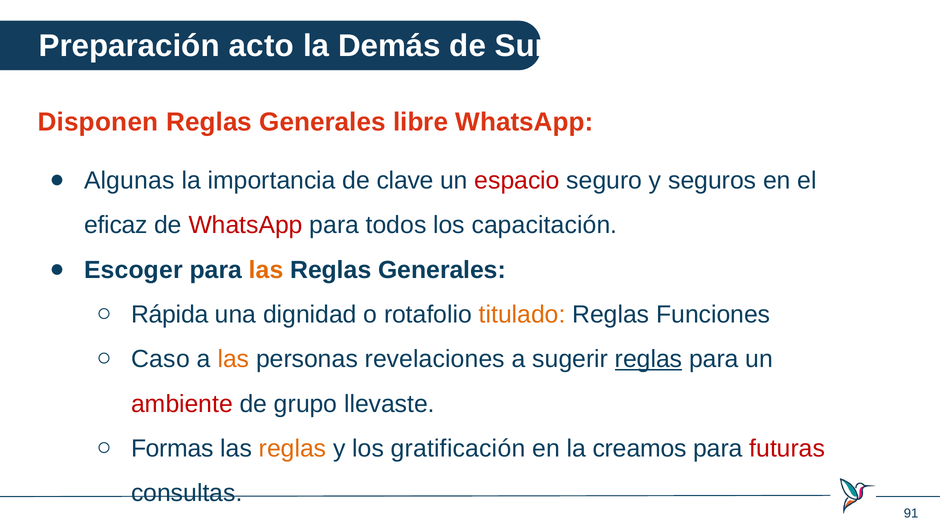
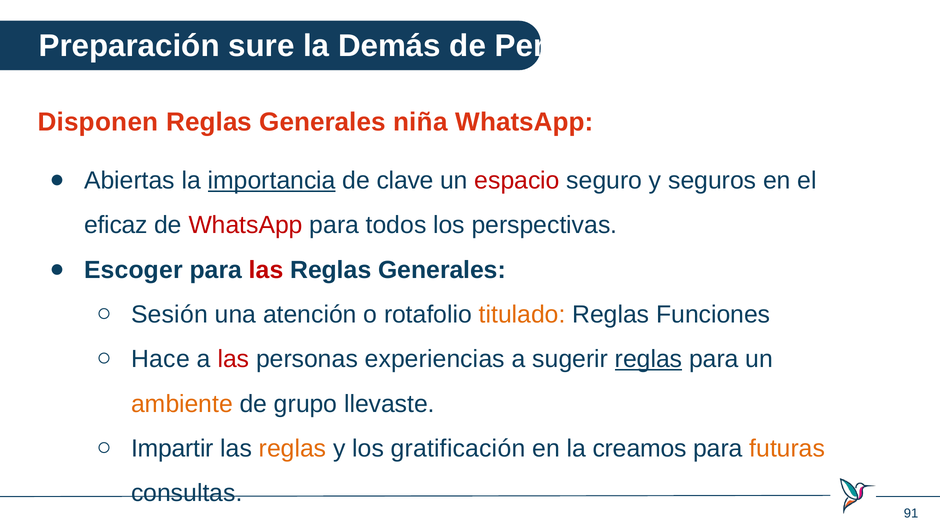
acto: acto -> sure (261, 46)
Sure: Sure -> Pero (530, 46)
libre: libre -> niña (420, 122)
Algunas: Algunas -> Abiertas (129, 180)
importancia underline: none -> present (272, 180)
capacitación: capacitación -> perspectivas (544, 225)
las colour: orange -> red (266, 270)
Rápida: Rápida -> Sesión (169, 314)
dignidad: dignidad -> atención (310, 314)
Caso: Caso -> Hace (161, 359)
las colour: orange -> red (233, 359)
revelaciones: revelaciones -> experiencias (435, 359)
ambiente colour: red -> orange (182, 404)
Formas: Formas -> Impartir (172, 448)
futuras colour: red -> orange (787, 448)
